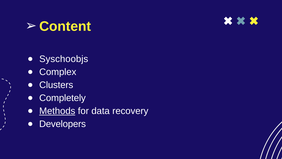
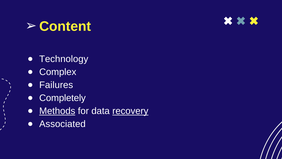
Syschoobjs: Syschoobjs -> Technology (64, 59)
Clusters: Clusters -> Failures (56, 85)
recovery underline: none -> present (130, 111)
Developers: Developers -> Associated (62, 124)
